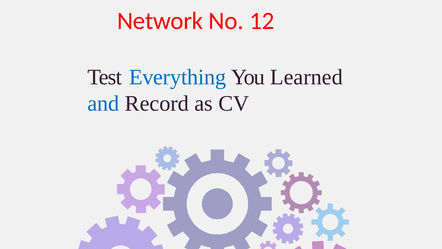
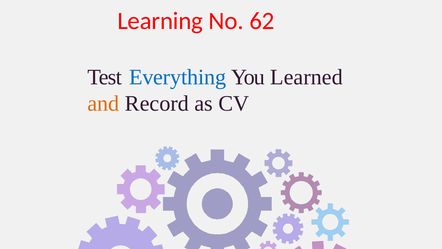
Network: Network -> Learning (160, 21)
12: 12 -> 62 (262, 21)
and colour: blue -> orange (103, 104)
